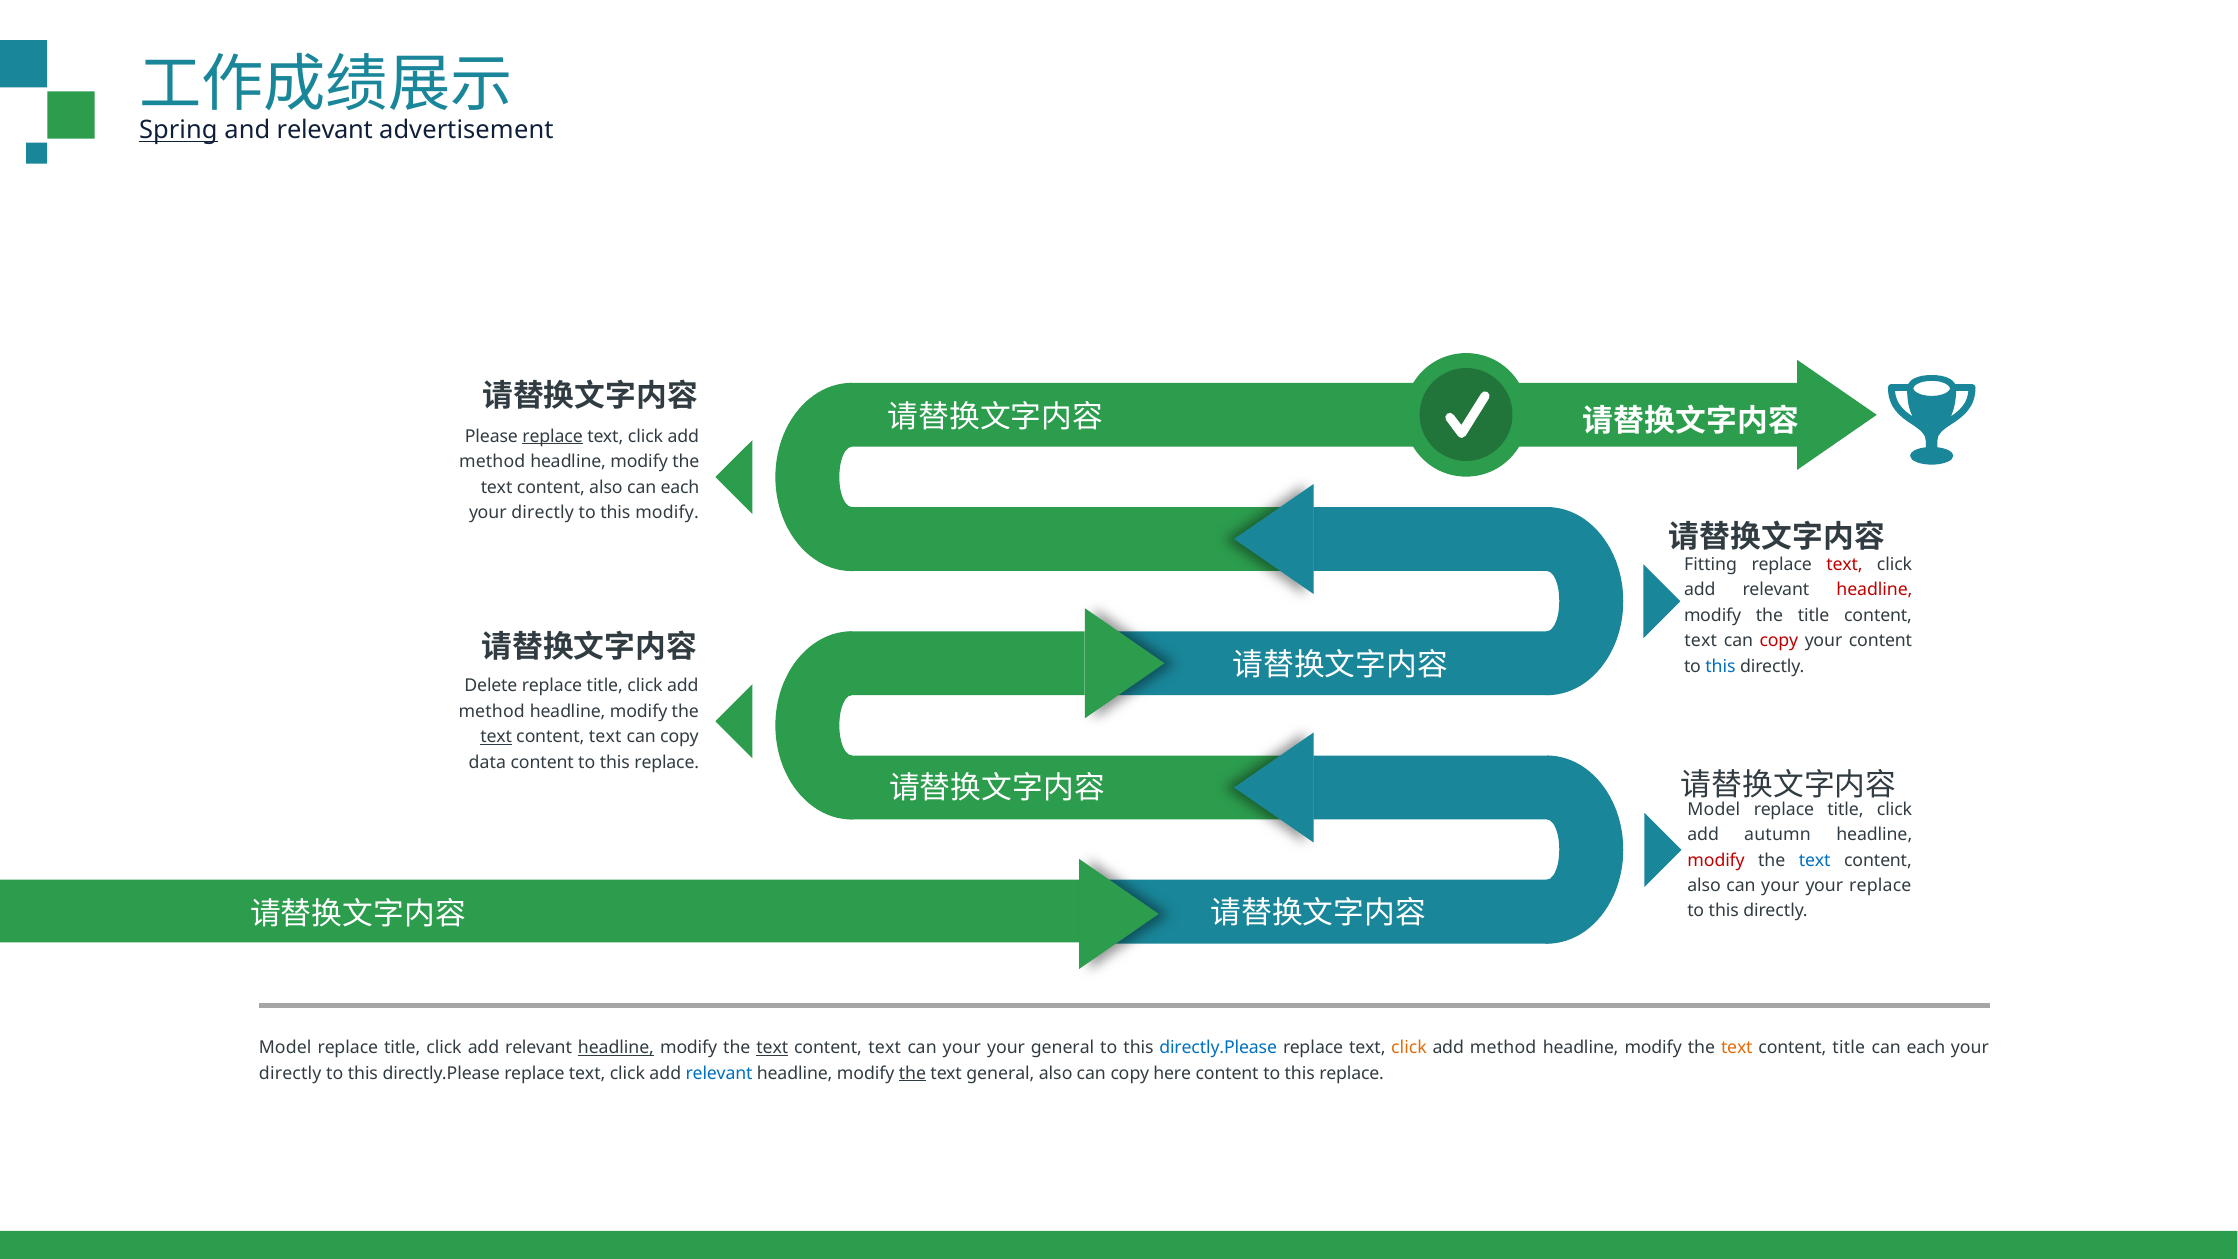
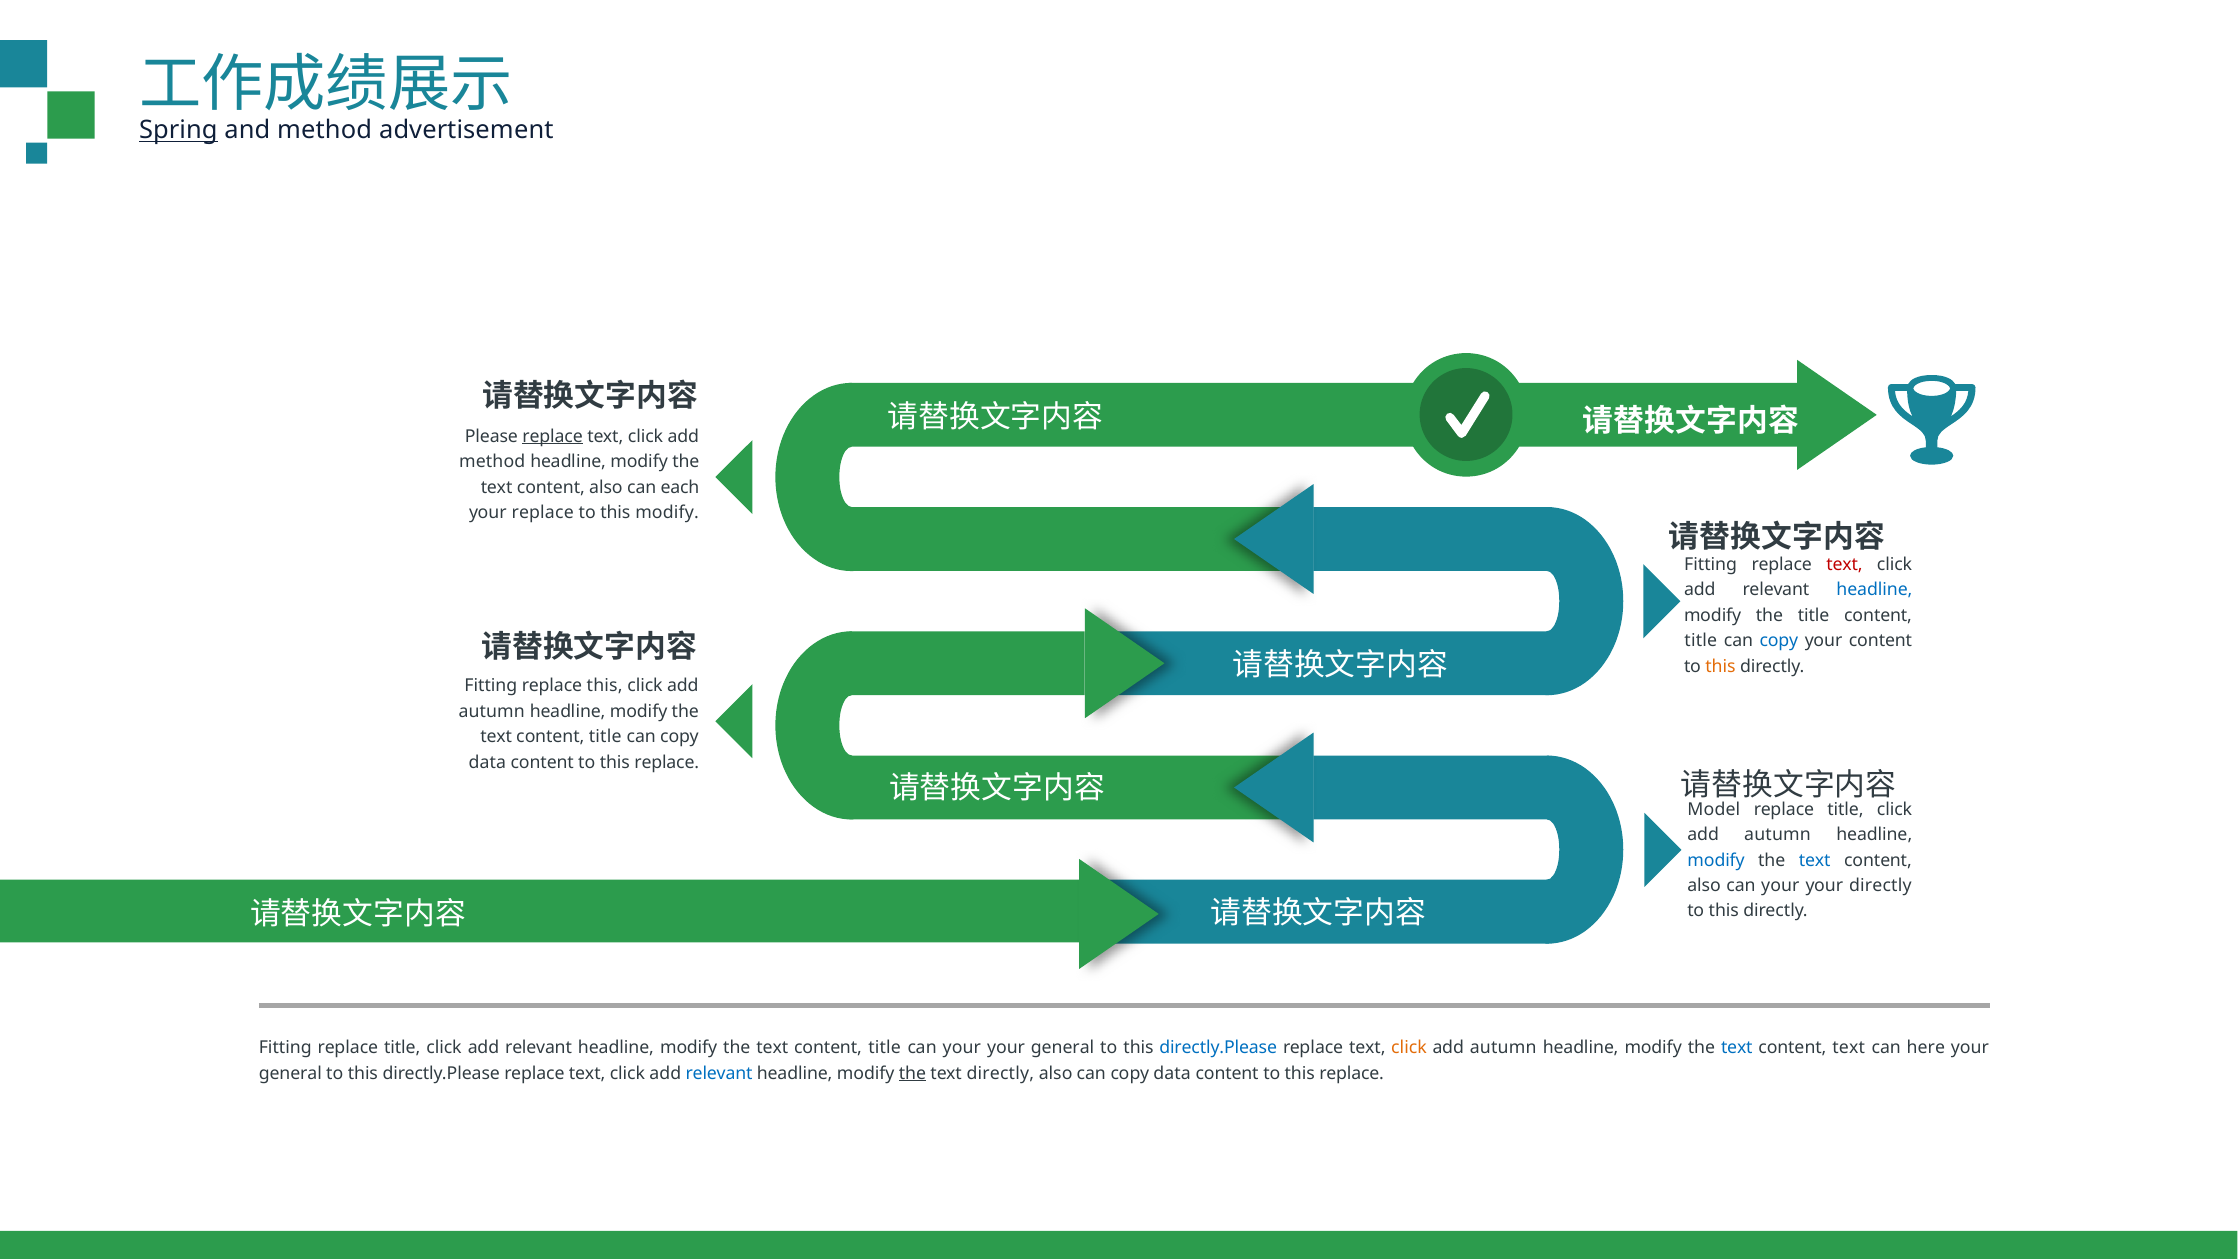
and relevant: relevant -> method (325, 130)
directly: directly -> replace (543, 513)
headline colour: red -> blue (1874, 590)
text: text -> title (1701, 641)
copy colour: red -> blue (1779, 641)
this colour: blue -> orange (1720, 666)
Delete: Delete -> Fitting (491, 686)
title: title -> this (605, 686)
method: method -> autumn (492, 711)
text underline: present -> none (496, 737)
text: text -> title (605, 737)
modify colour: red -> blue (1716, 860)
your replace: replace -> directly (1880, 886)
Model: Model -> Fitting (285, 1048)
headline underline: present -> none (616, 1048)
text underline: present -> none (772, 1048)
text: text -> title (885, 1048)
method: method -> autumn (1503, 1048)
text colour: orange -> blue (1737, 1048)
content title: title -> text (1849, 1048)
each: each -> here (1926, 1048)
directly: directly -> general (290, 1073)
text general: general -> directly (1000, 1073)
also can copy here: here -> data (1172, 1073)
